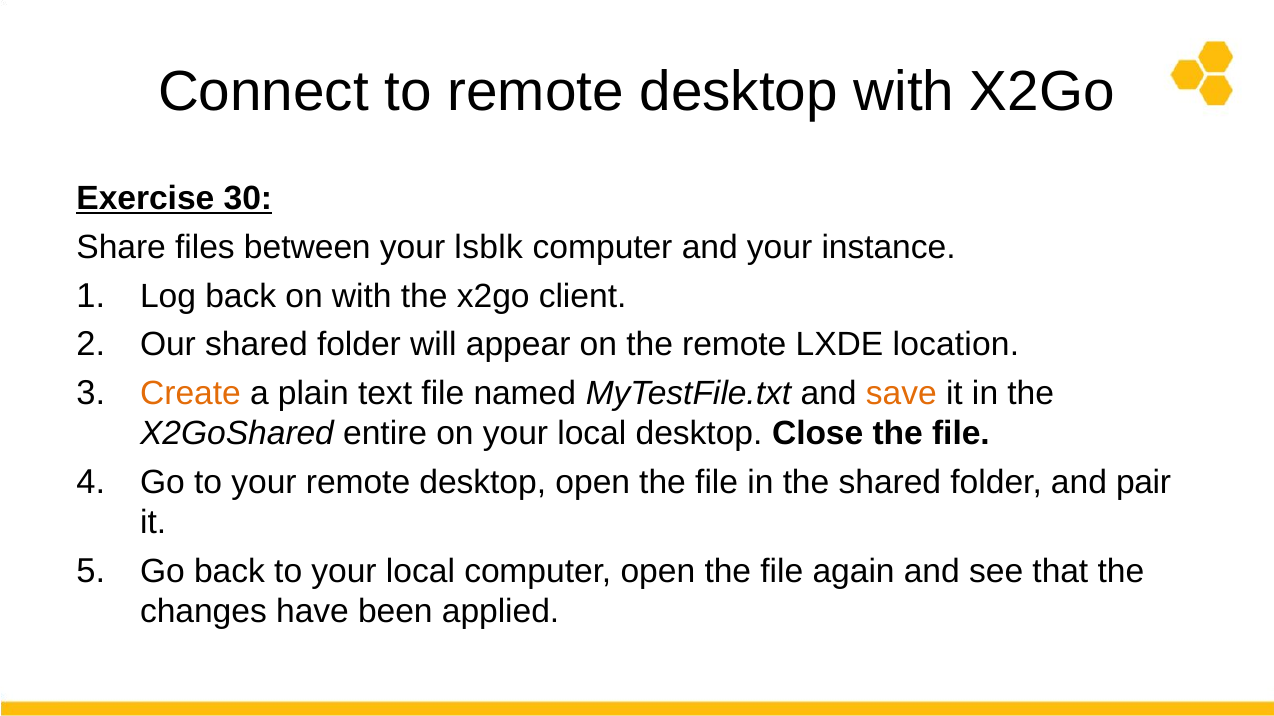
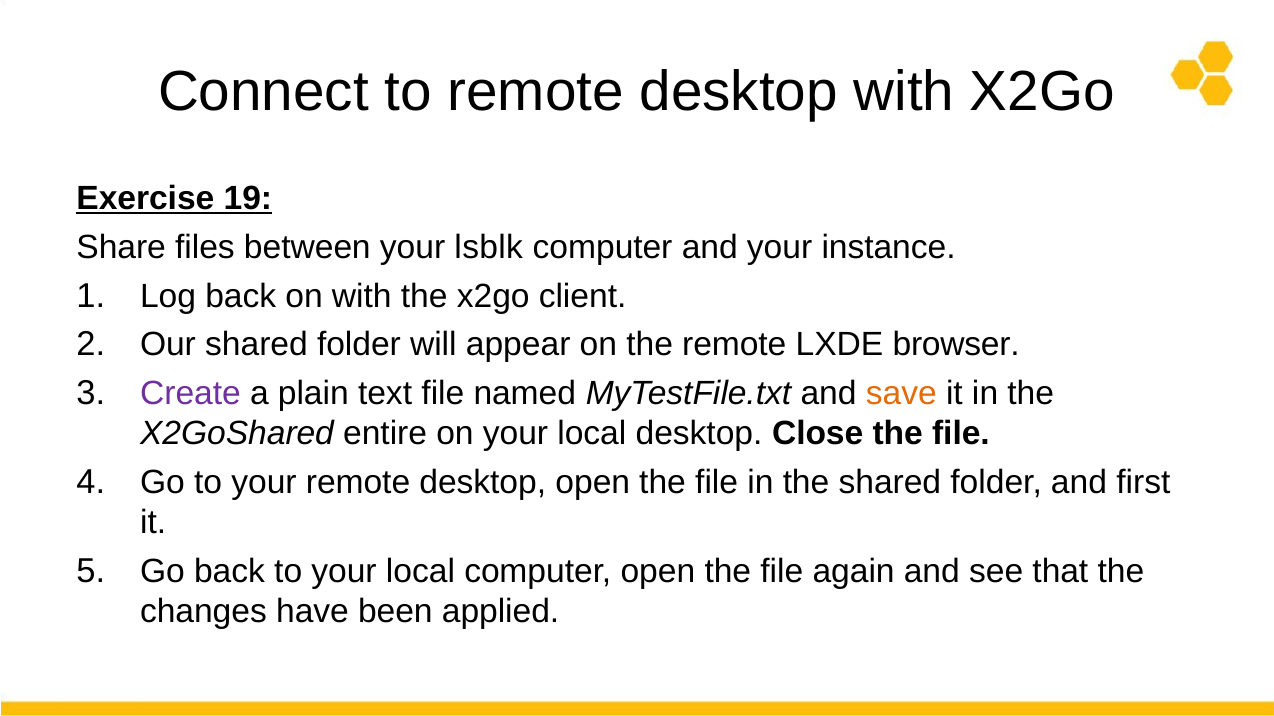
30: 30 -> 19 (248, 199)
location: location -> browser (956, 345)
Create colour: orange -> purple (190, 394)
pair: pair -> first (1143, 483)
